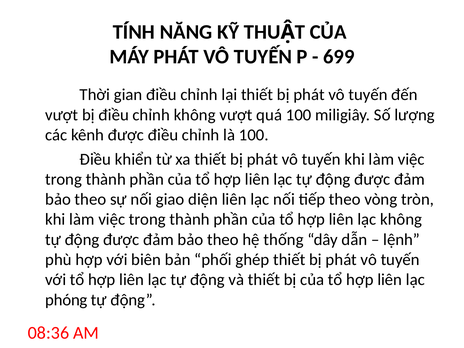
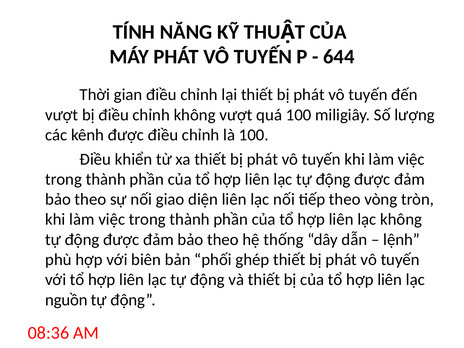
699: 699 -> 644 (339, 57)
phóng: phóng -> nguồn (66, 300)
